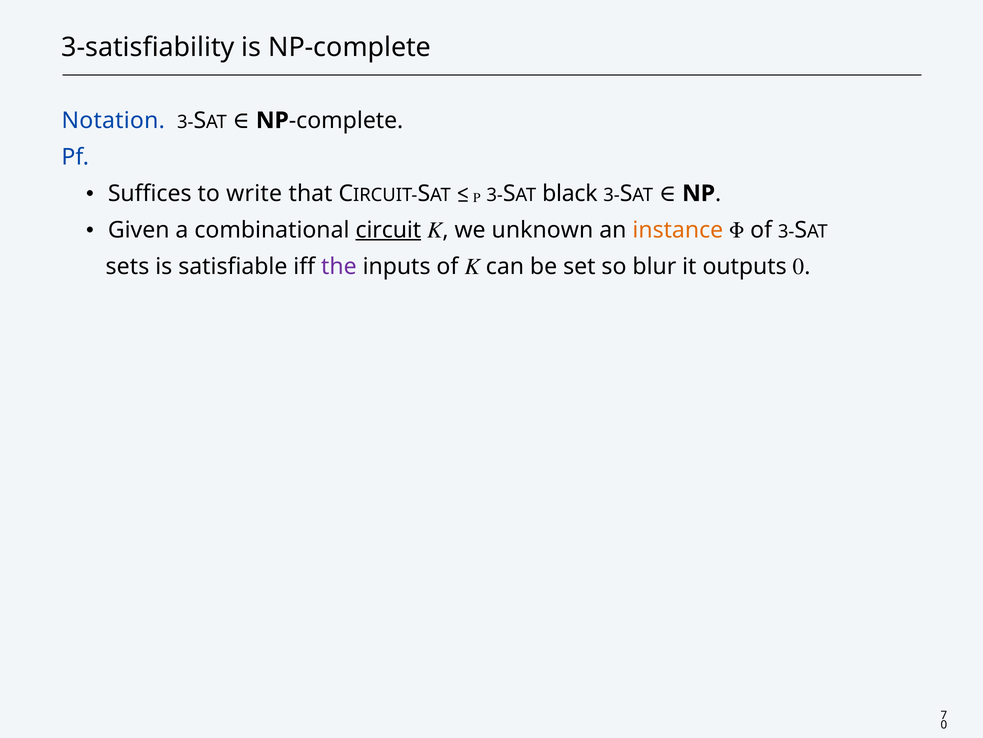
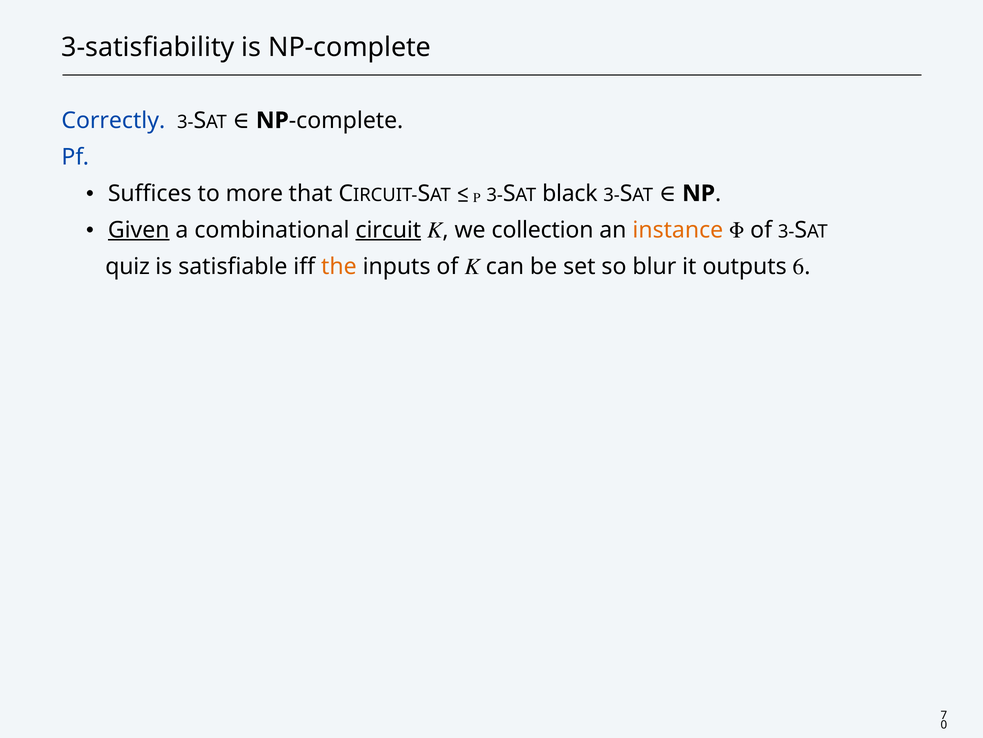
Notation: Notation -> Correctly (113, 120)
write: write -> more (254, 193)
Given underline: none -> present (139, 230)
unknown: unknown -> collection (543, 230)
sets: sets -> quiz (128, 266)
the colour: purple -> orange (339, 266)
outputs 0: 0 -> 6 (799, 266)
